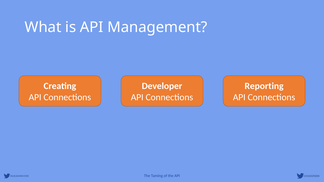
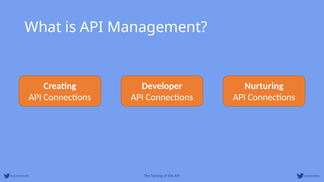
Reporting: Reporting -> Nurturing (264, 86)
